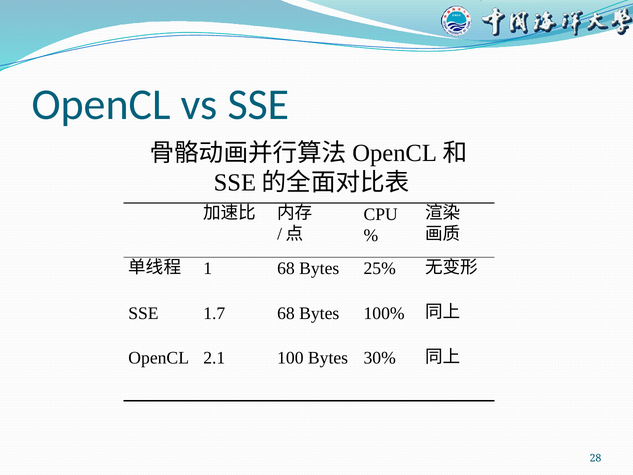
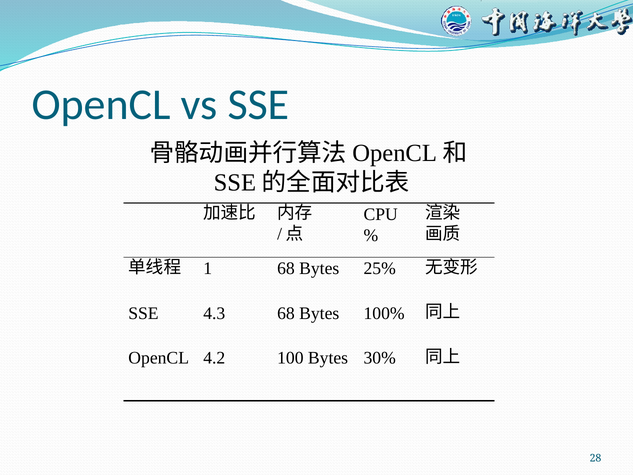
1.7: 1.7 -> 4.3 (214, 313)
2.1: 2.1 -> 4.2 (214, 358)
